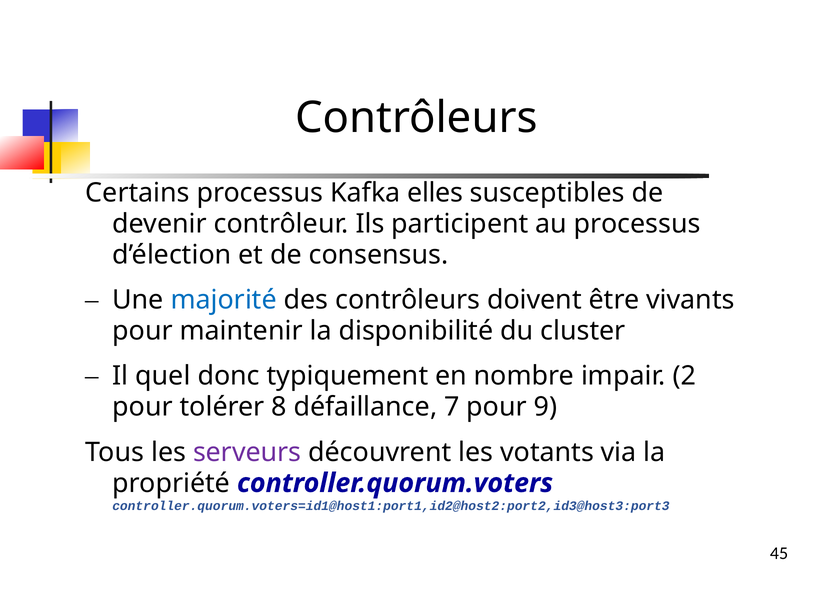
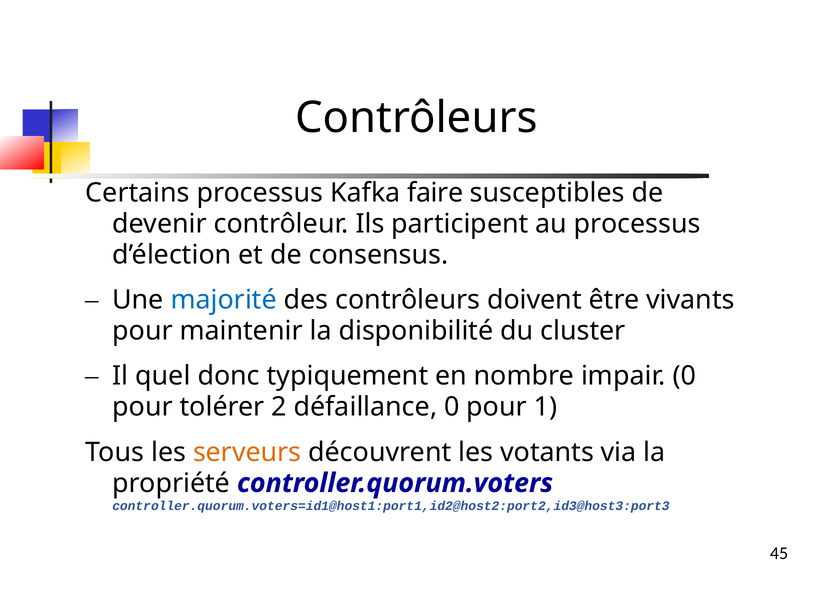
elles: elles -> faire (435, 193)
impair 2: 2 -> 0 (684, 376)
8: 8 -> 2 (279, 407)
défaillance 7: 7 -> 0 (452, 407)
9: 9 -> 1 (546, 407)
serveurs colour: purple -> orange (247, 452)
